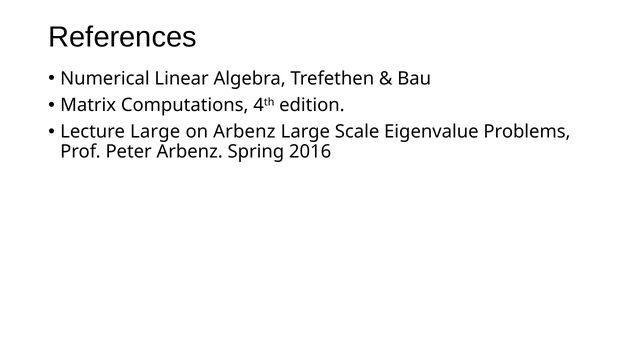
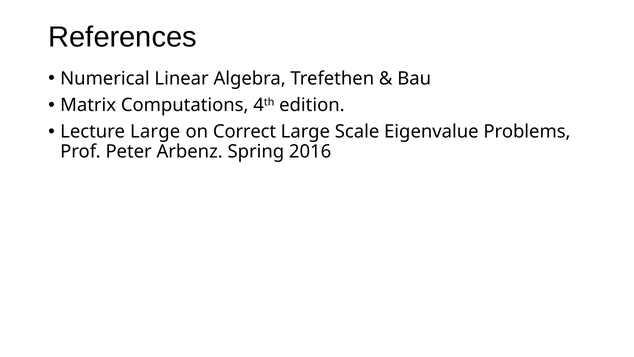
on Arbenz: Arbenz -> Correct (245, 132)
